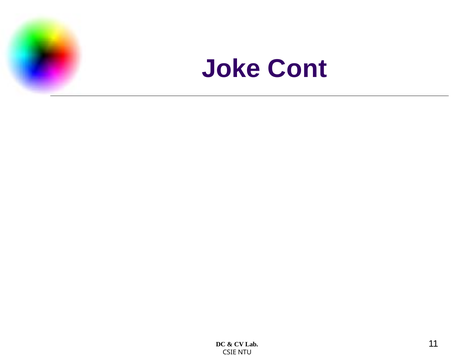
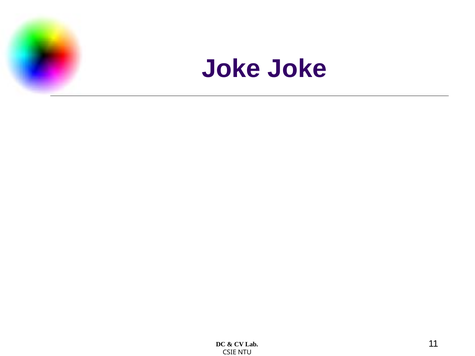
Joke Cont: Cont -> Joke (297, 69)
